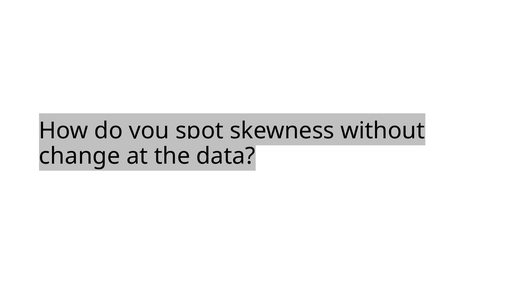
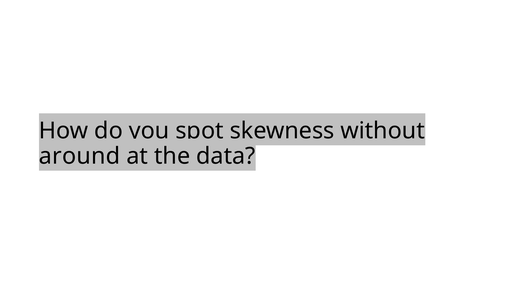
change: change -> around (80, 156)
